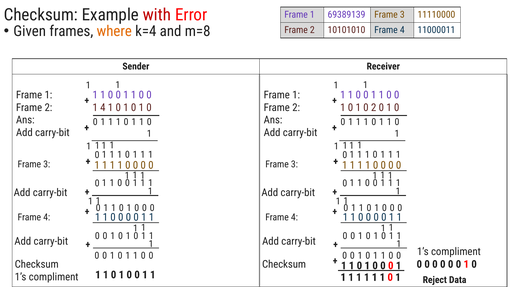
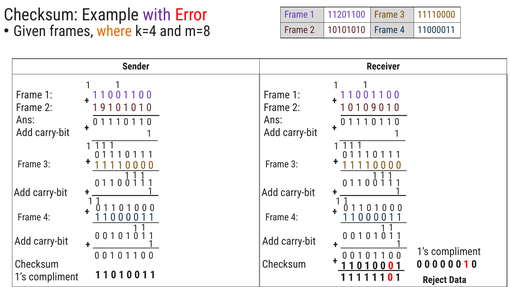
with colour: red -> purple (157, 15)
69389139: 69389139 -> 11201100 (346, 15)
1 4: 4 -> 9 (103, 107)
0 2: 2 -> 9 (374, 107)
